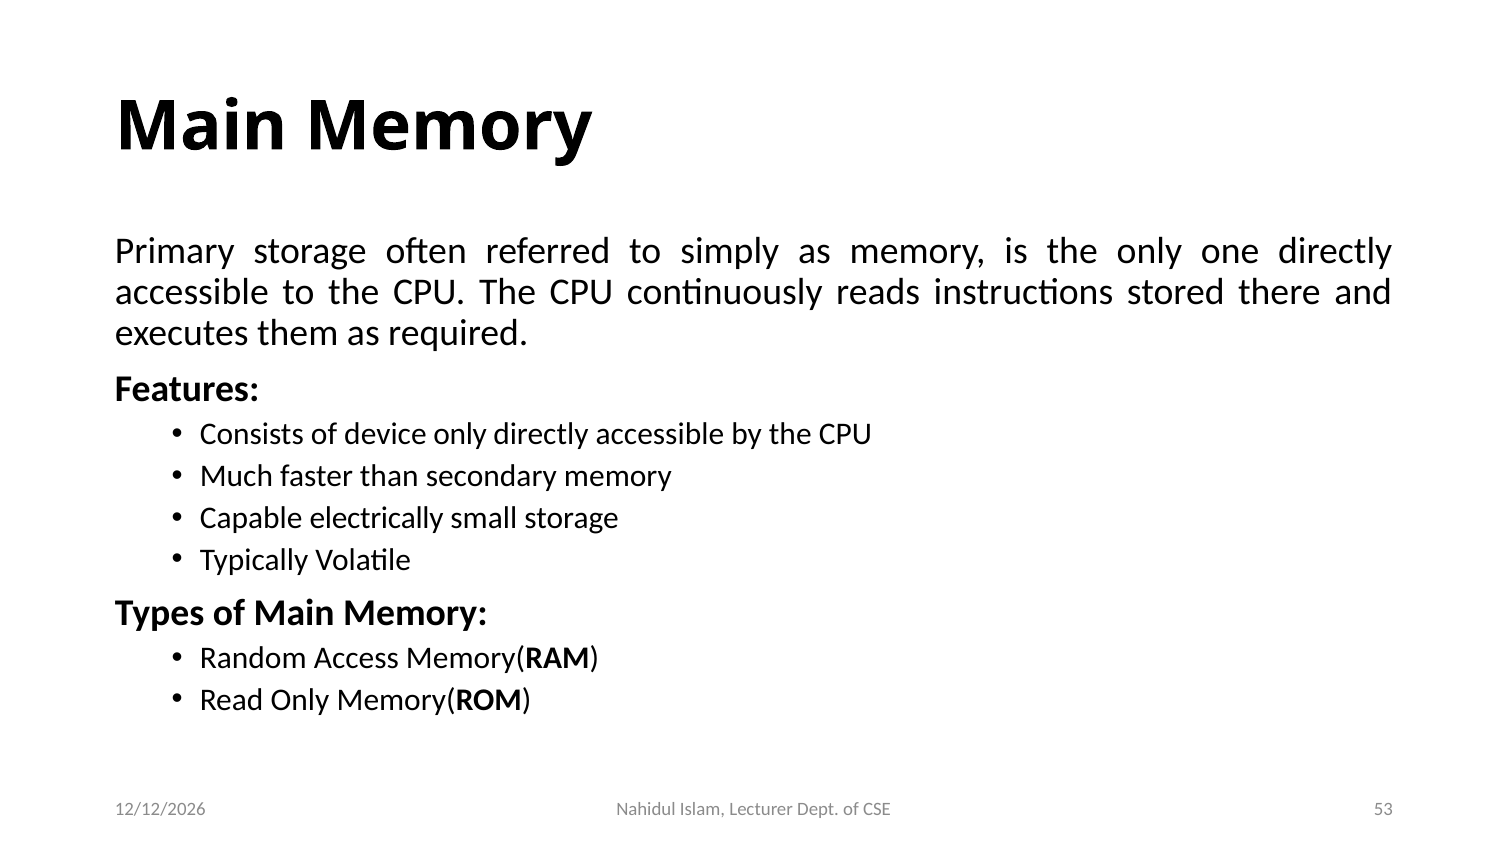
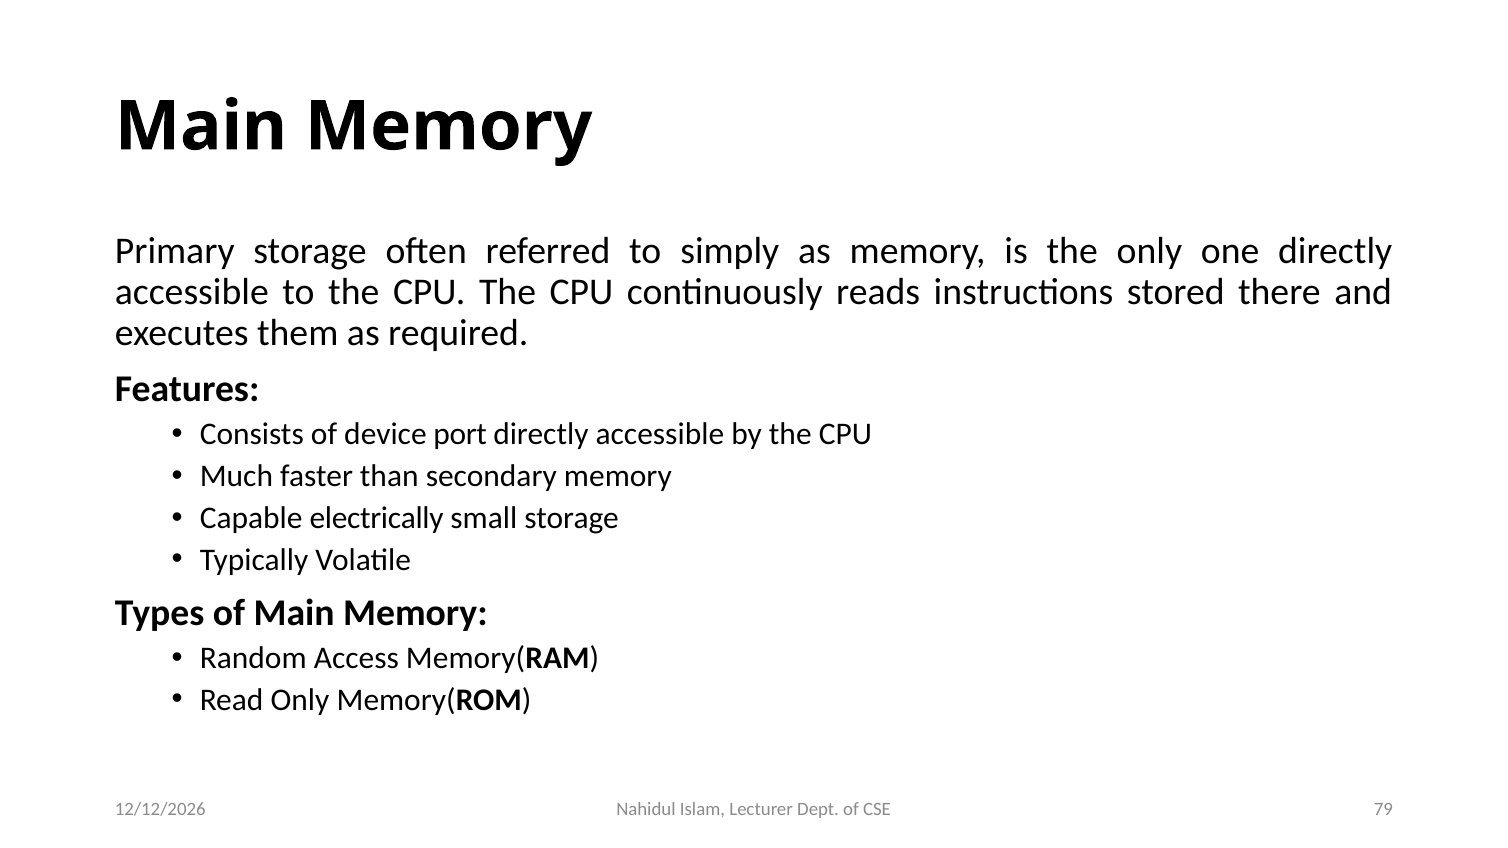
device only: only -> port (460, 435)
53: 53 -> 79 (1383, 810)
